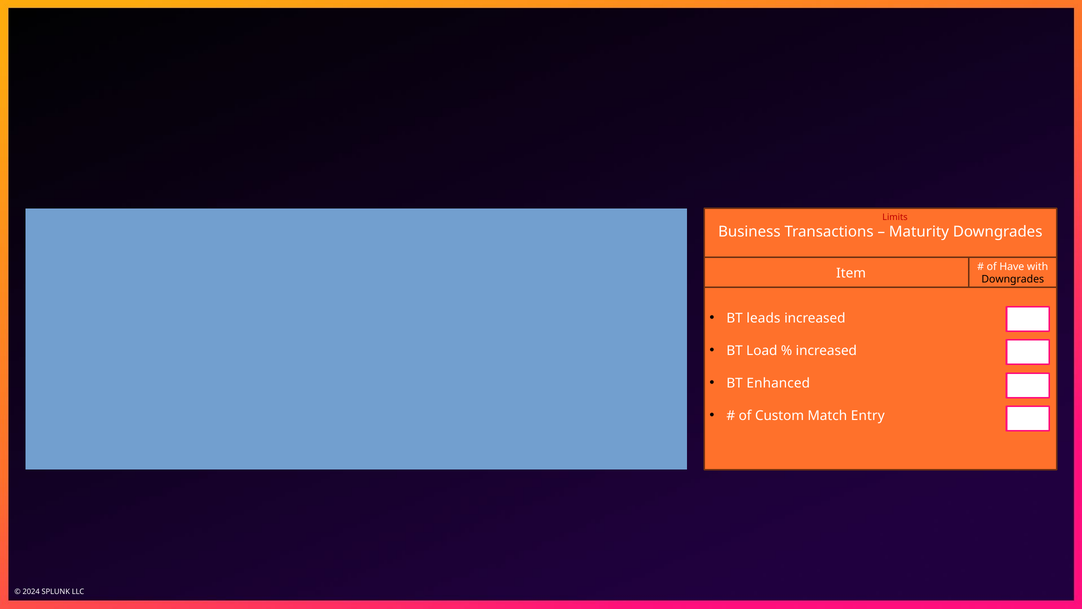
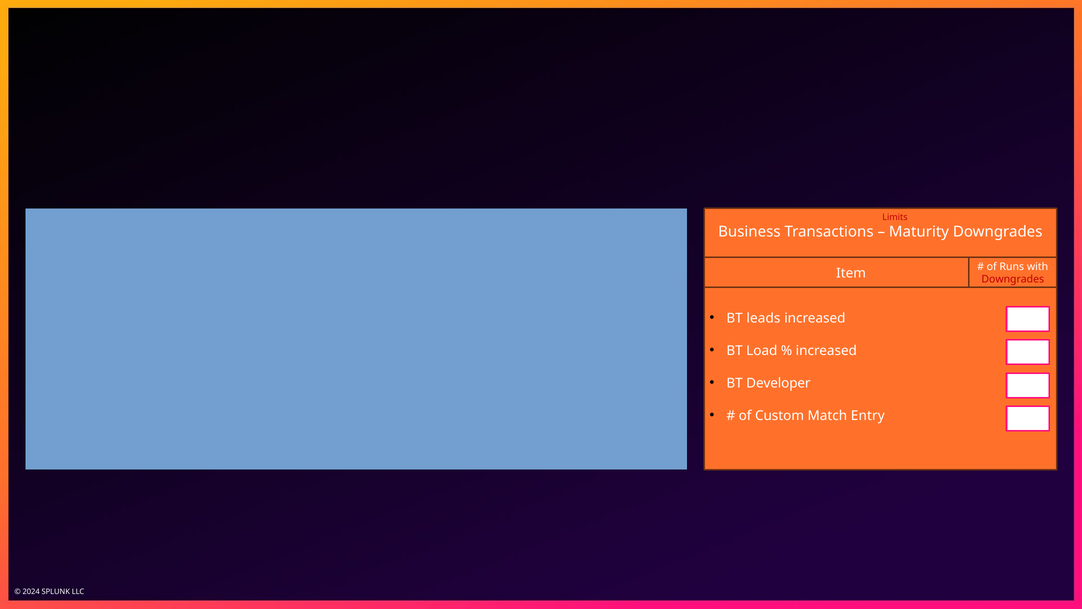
Have: Have -> Runs (1012, 267)
Downgrades colour: black -> red (1013, 279)
Enhanced: Enhanced -> Developer (778, 383)
